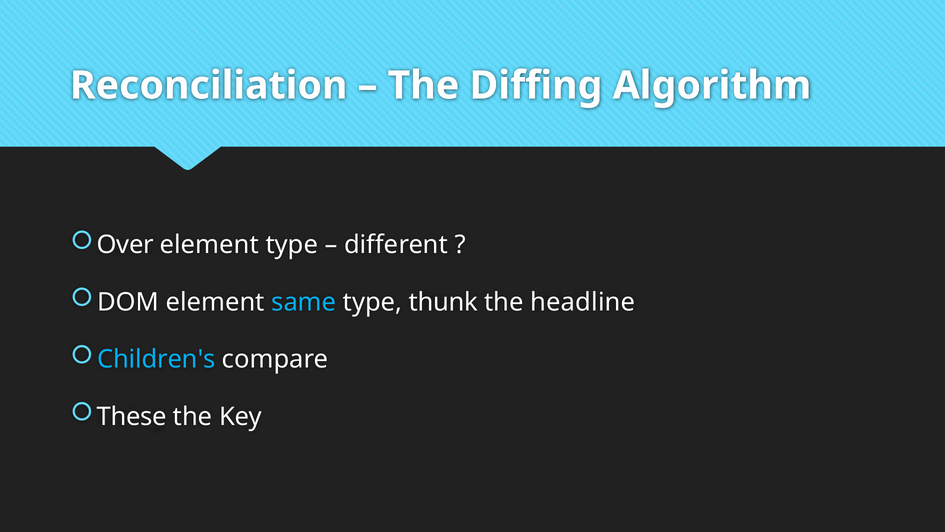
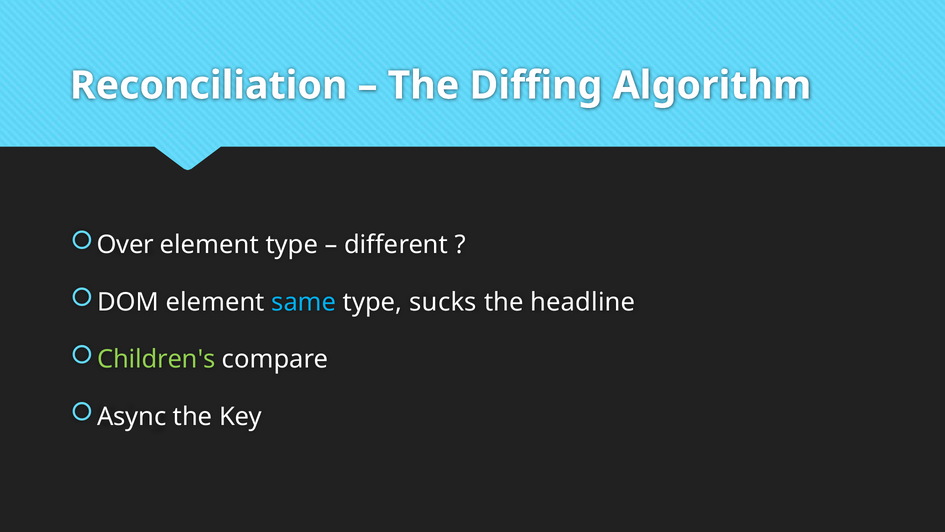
thunk: thunk -> sucks (443, 302)
Children's colour: light blue -> light green (156, 359)
These: These -> Async (132, 416)
